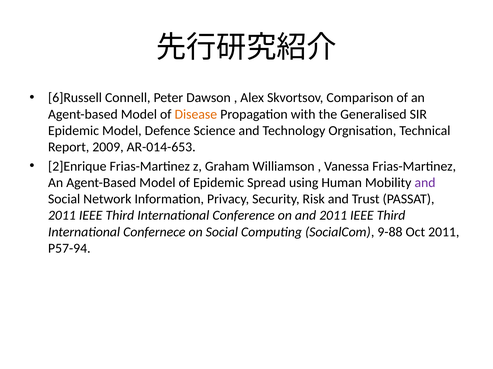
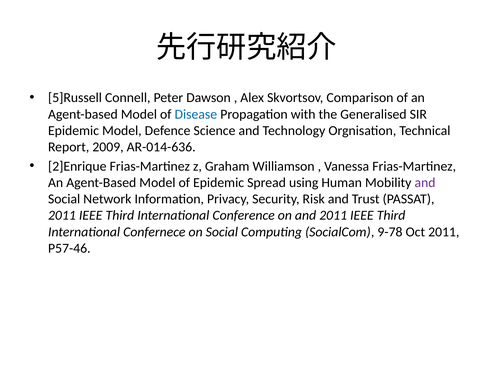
6]Russell: 6]Russell -> 5]Russell (75, 98)
Disease colour: orange -> blue (196, 114)
AR-014-653: AR-014-653 -> AR-014-636 (161, 147)
9-88: 9-88 -> 9-78 (390, 232)
P57-94: P57-94 -> P57-46 (69, 249)
